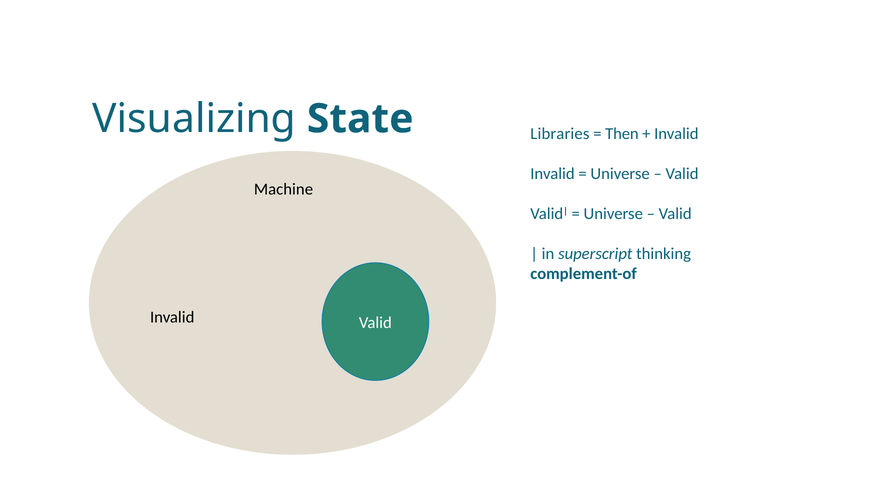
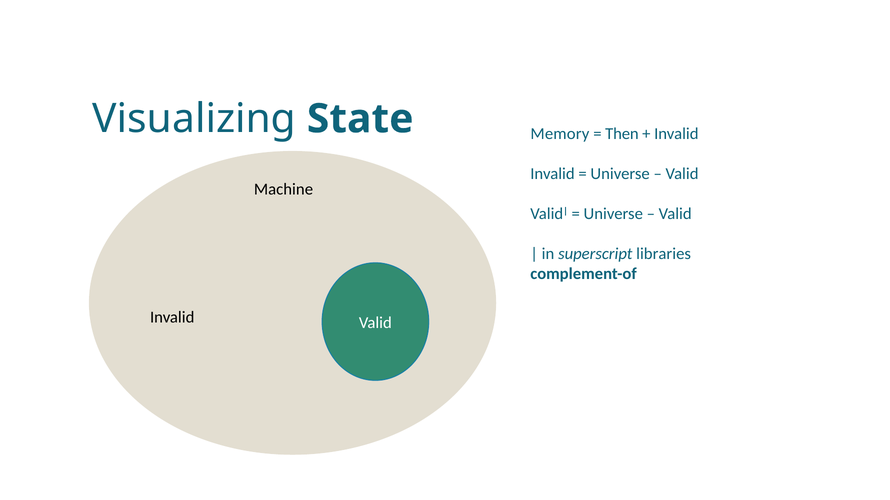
Libraries: Libraries -> Memory (560, 134)
thinking: thinking -> libraries (664, 254)
